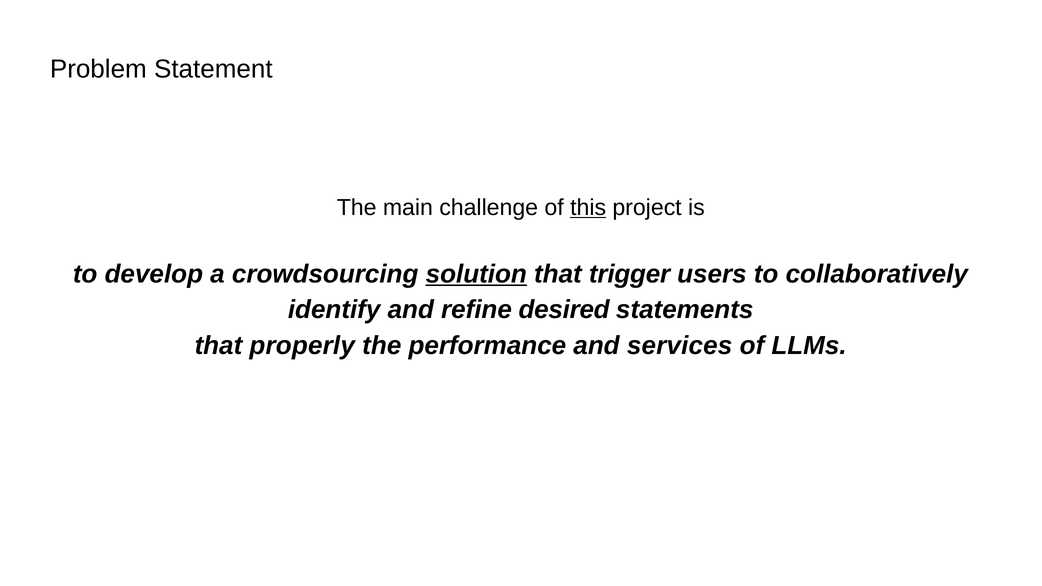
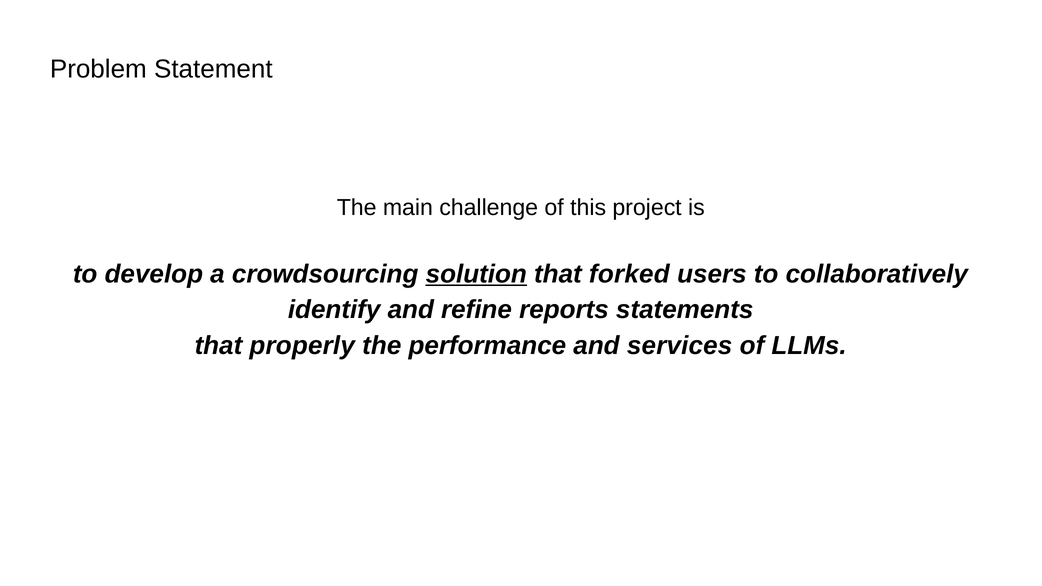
this underline: present -> none (588, 208)
trigger: trigger -> forked (629, 274)
desired: desired -> reports (564, 310)
